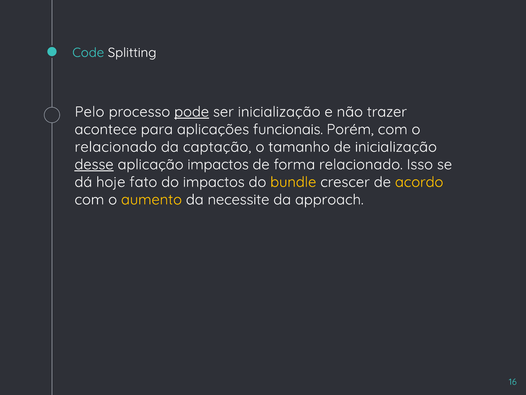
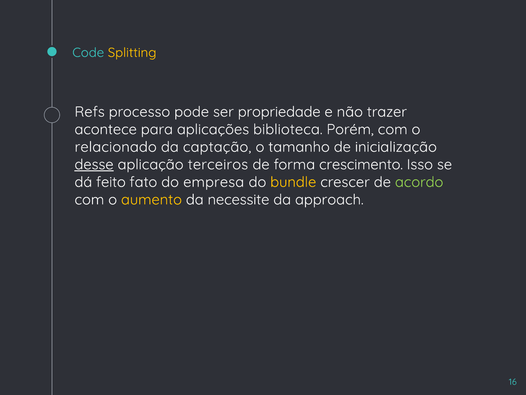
Splitting colour: white -> yellow (132, 53)
Pelo: Pelo -> Refs (90, 112)
pode underline: present -> none (192, 112)
ser inicialização: inicialização -> propriedade (279, 112)
funcionais: funcionais -> biblioteca (288, 129)
aplicação impactos: impactos -> terceiros (218, 164)
forma relacionado: relacionado -> crescimento (361, 164)
hoje: hoje -> feito (111, 182)
do impactos: impactos -> empresa (214, 182)
acordo colour: yellow -> light green (419, 182)
